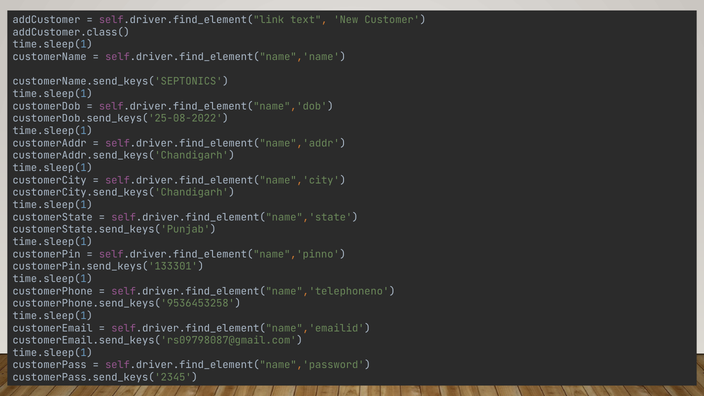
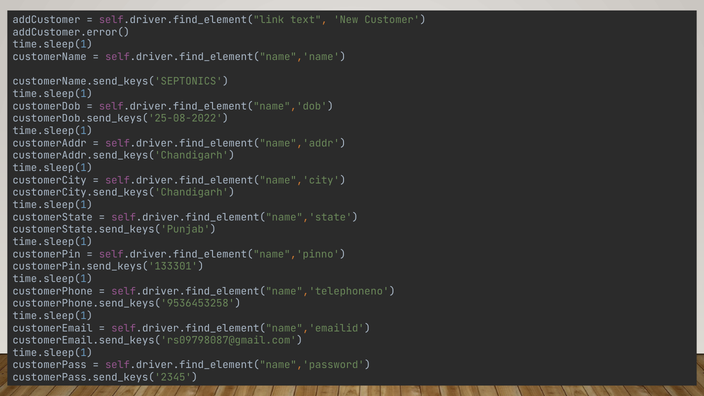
addCustomer.class(: addCustomer.class( -> addCustomer.error( (71, 32)
